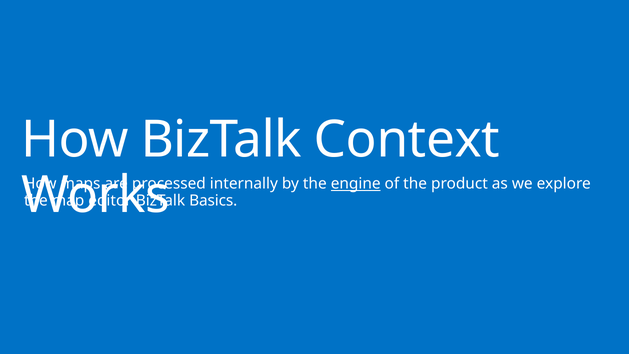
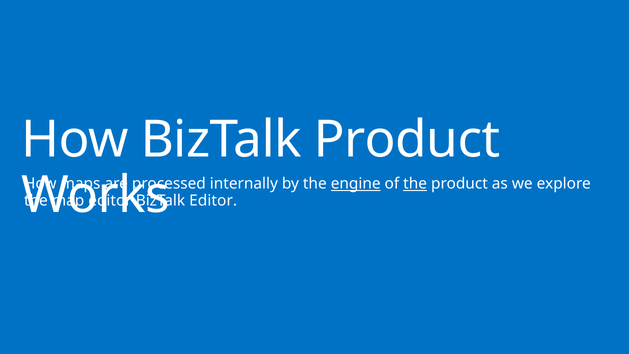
BizTalk Context: Context -> Product (407, 140)
the underline: none -> present (415, 184)
Basics: Basics -> Editor (213, 200)
